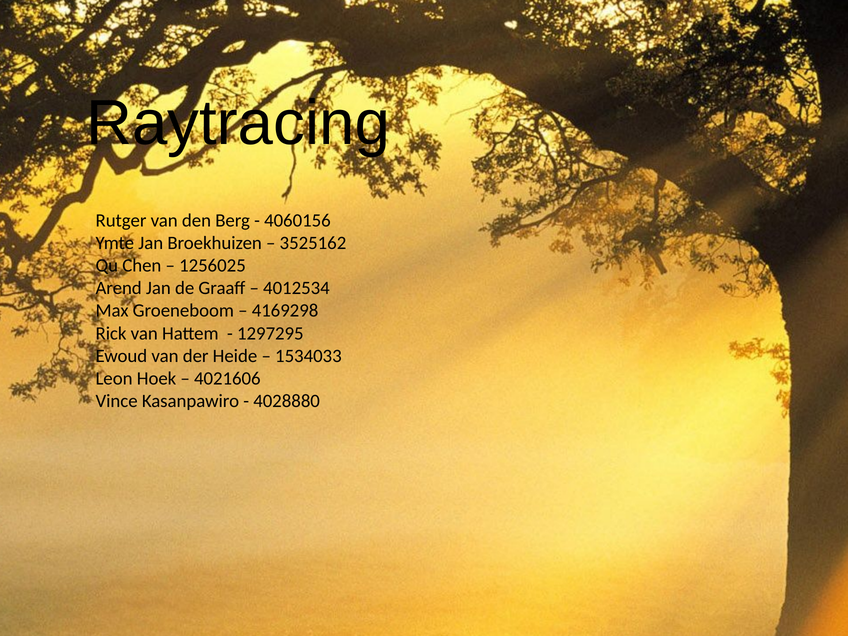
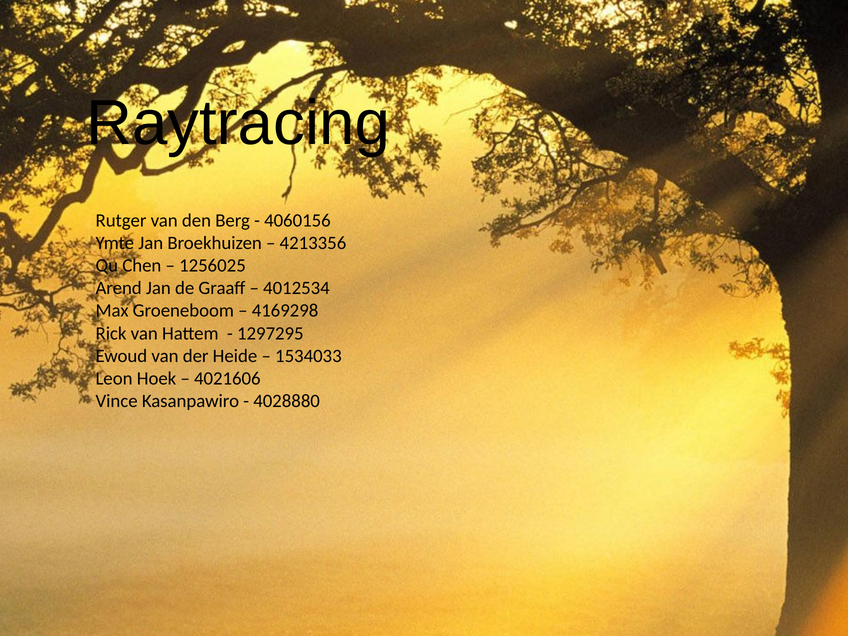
3525162: 3525162 -> 4213356 (313, 243)
